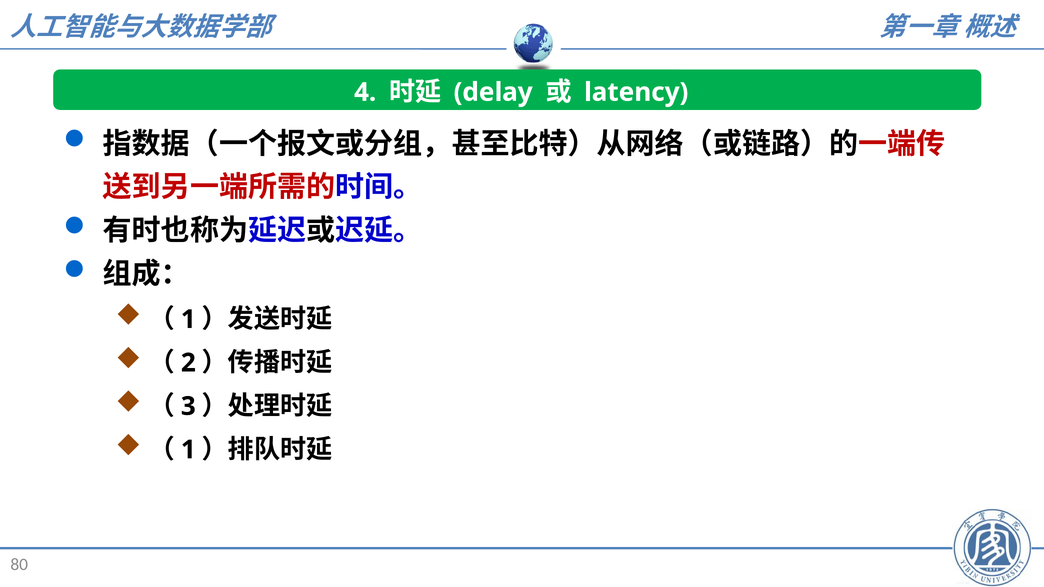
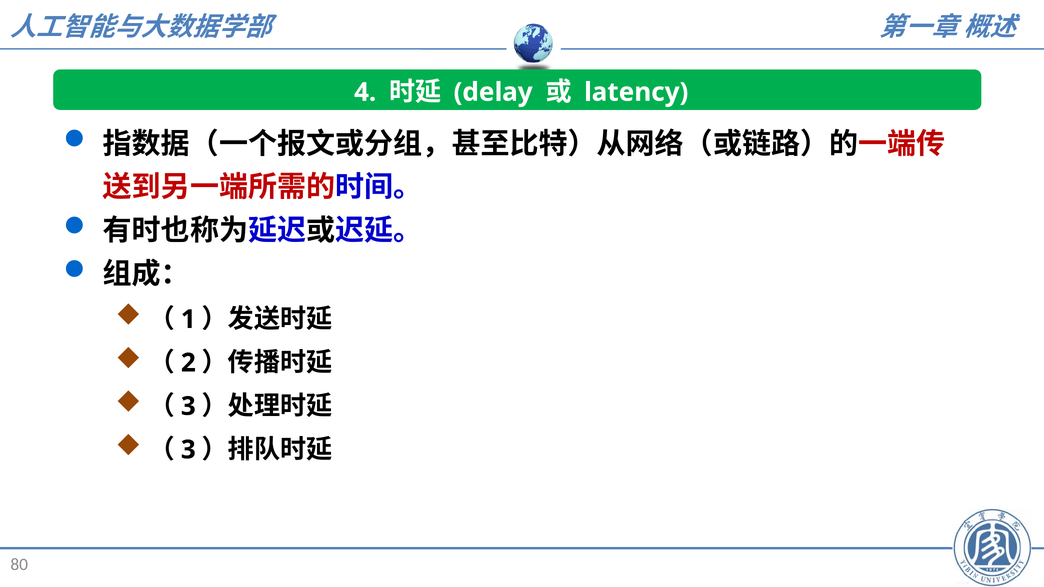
1: 1 -> 3 (188, 450)
